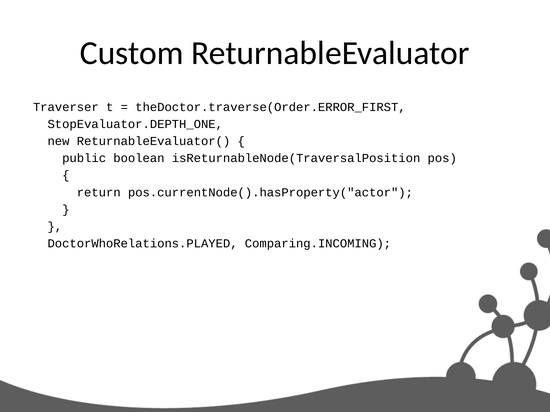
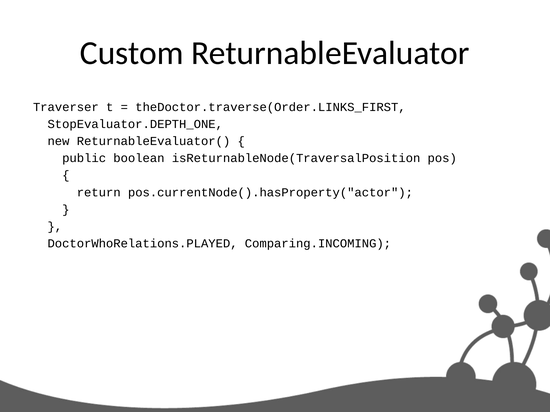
theDoctor.traverse(Order.ERROR_FIRST: theDoctor.traverse(Order.ERROR_FIRST -> theDoctor.traverse(Order.LINKS_FIRST (270, 107)
